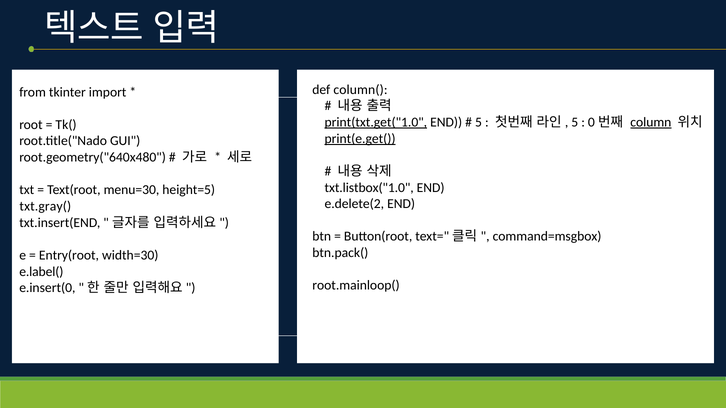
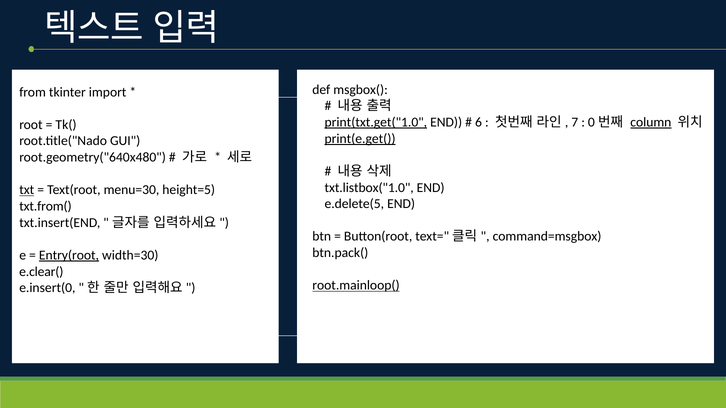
column(: column( -> msgbox( (361, 90)
5: 5 -> 6 (479, 122)
5: 5 -> 7 (575, 122)
txt underline: none -> present (27, 190)
e.delete(2: e.delete(2 -> e.delete(5 (354, 204)
txt.gray(: txt.gray( -> txt.from( (45, 206)
Entry(root underline: none -> present (69, 255)
e.label(: e.label( -> e.clear( (41, 272)
root.mainloop( underline: none -> present (356, 286)
